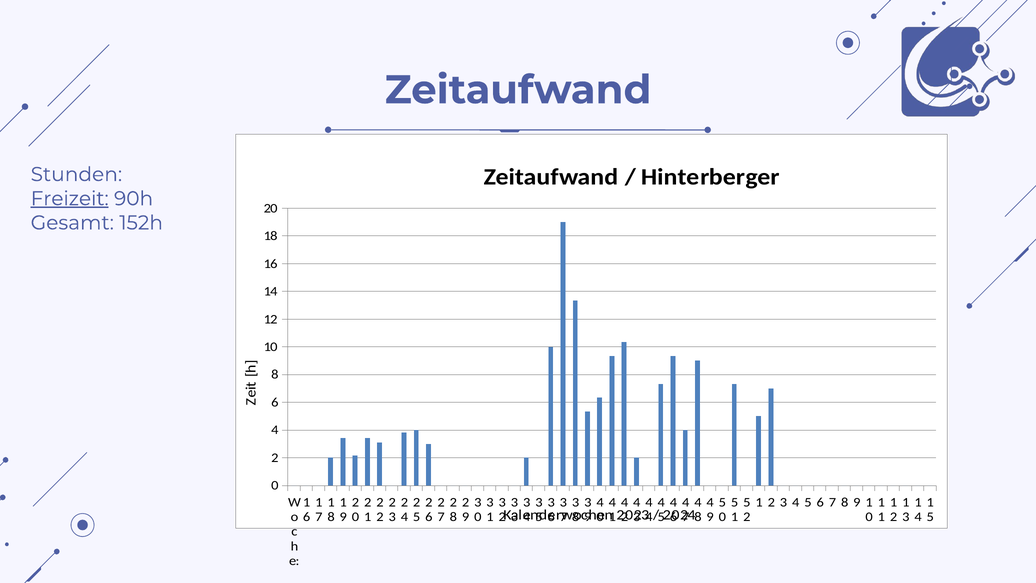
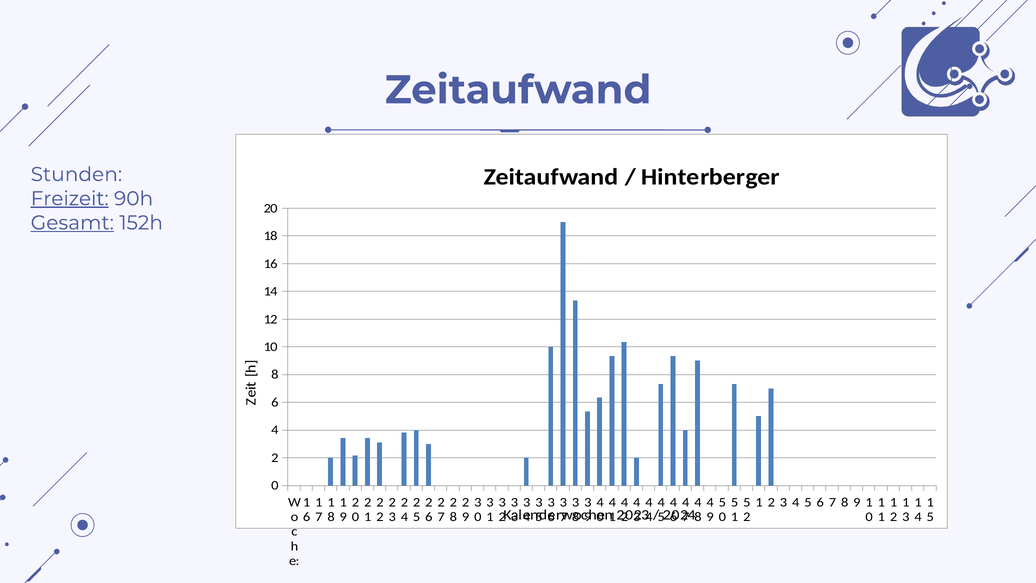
Gesamt underline: none -> present (72, 223)
